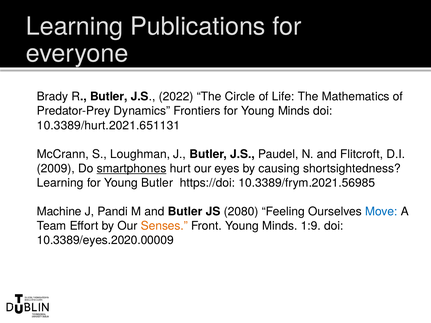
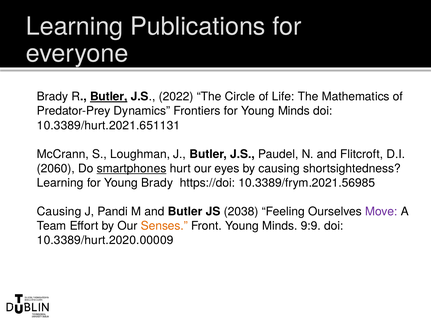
Butler underline: none -> present (109, 97)
2009: 2009 -> 2060 (56, 169)
Young Butler: Butler -> Brady (157, 183)
Machine: Machine -> Causing (59, 212)
2080: 2080 -> 2038 (241, 212)
Move colour: blue -> purple (381, 212)
1:9: 1:9 -> 9:9 (311, 226)
10.3389/eyes.2020.00009: 10.3389/eyes.2020.00009 -> 10.3389/hurt.2020.00009 (105, 240)
